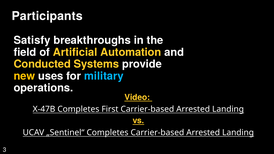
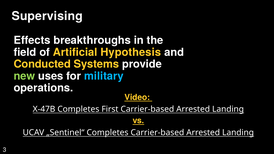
Participants: Participants -> Supervising (47, 16)
Satisfy: Satisfy -> Effects (32, 40)
Automation: Automation -> Hypothesis (131, 52)
new colour: yellow -> light green (24, 76)
